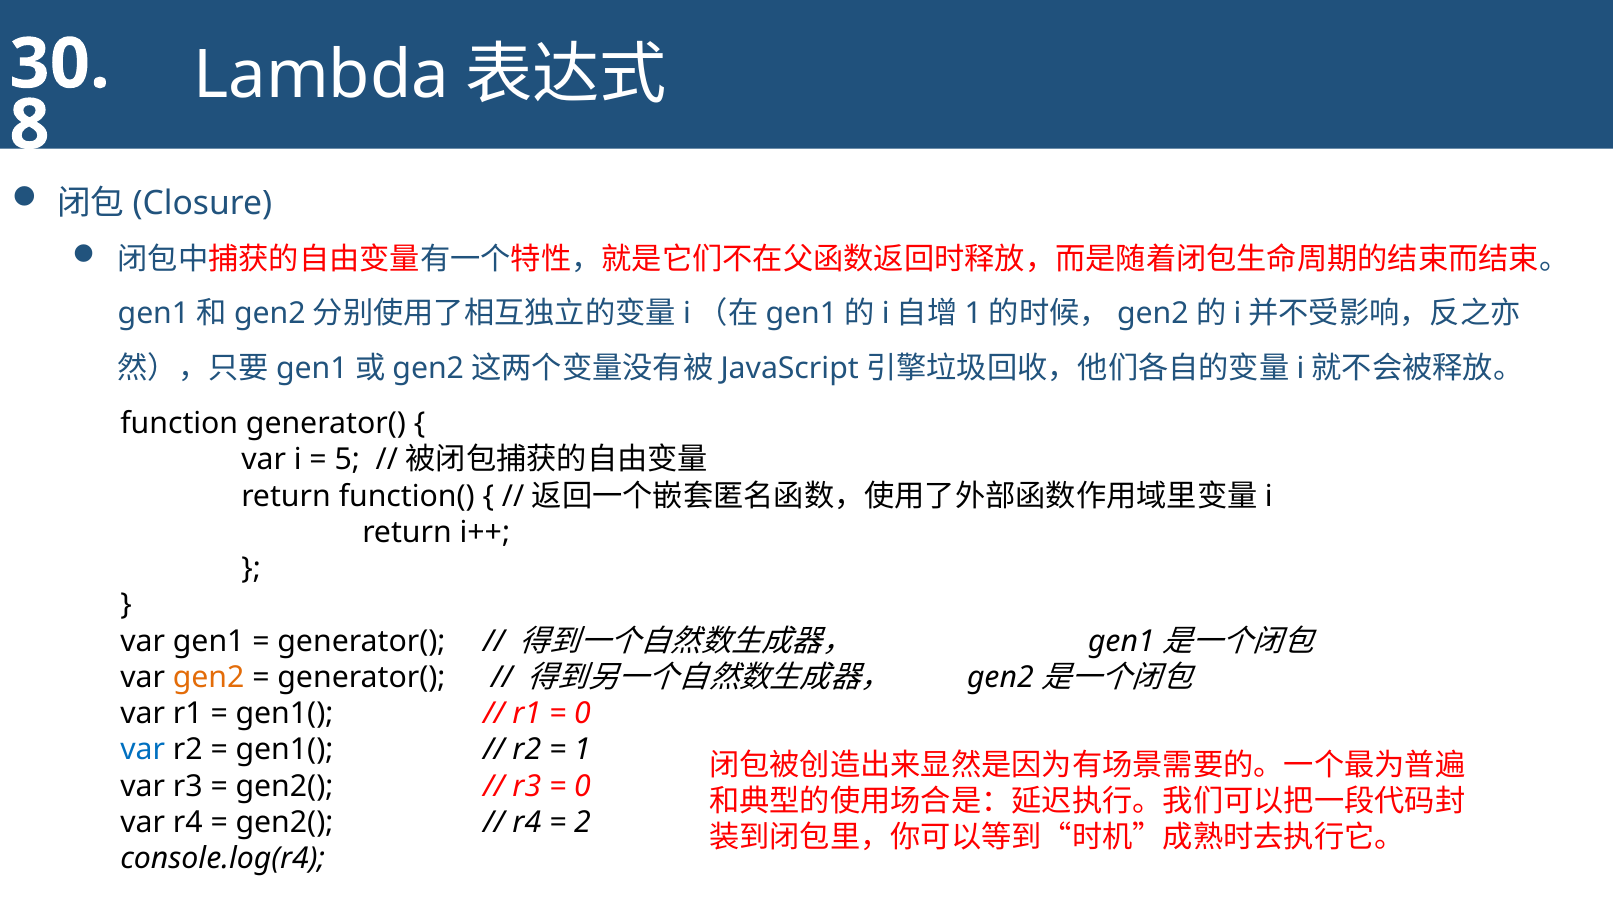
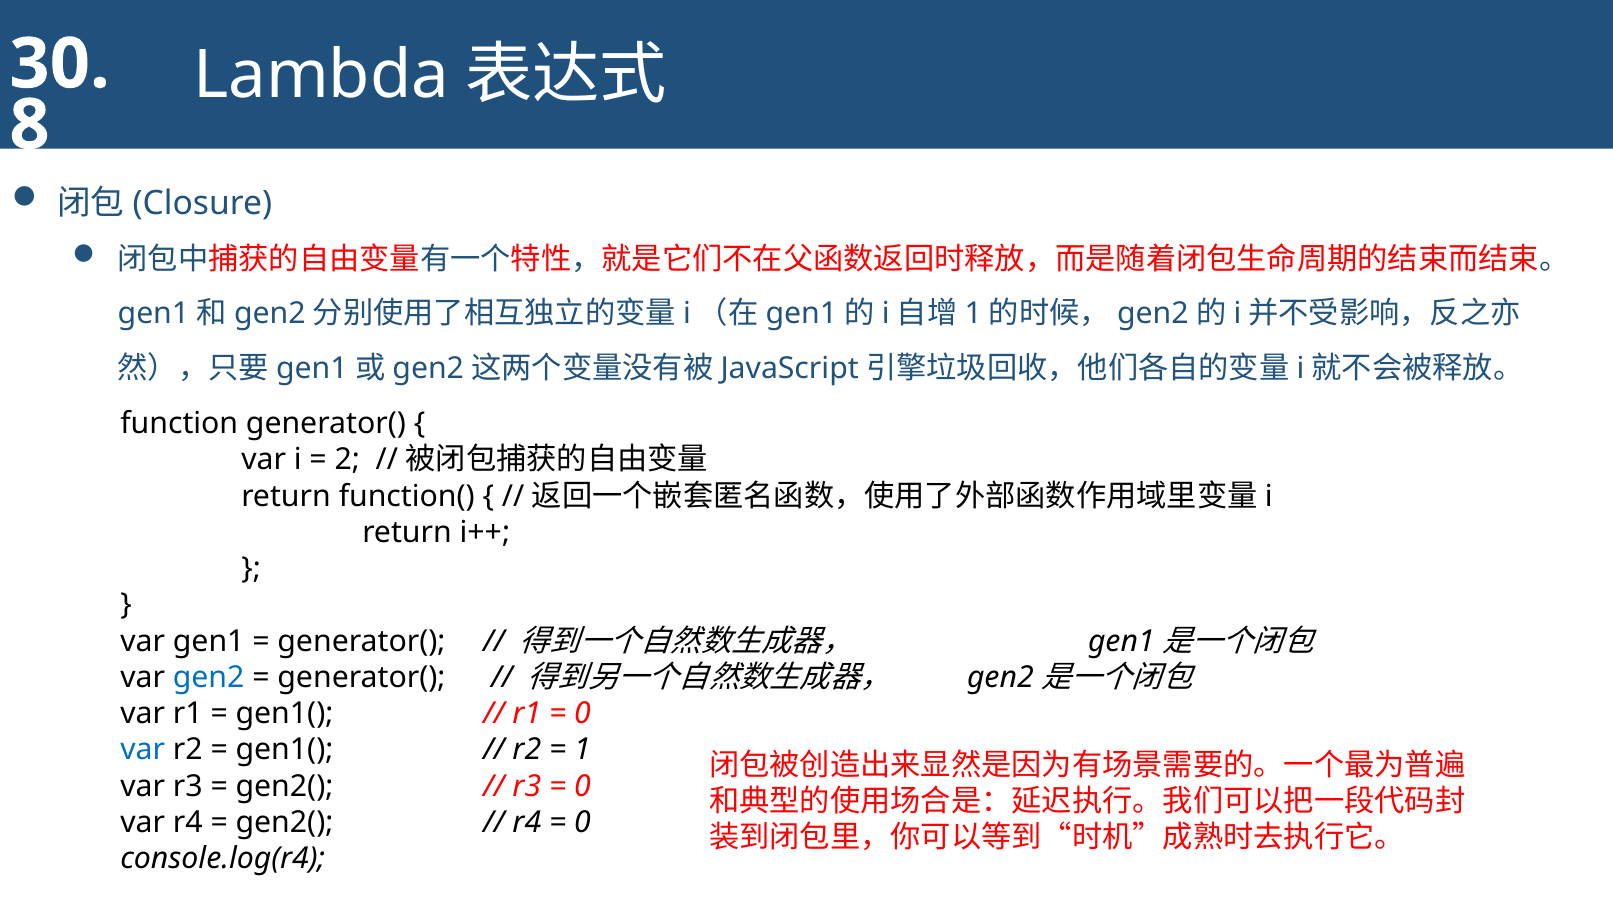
5: 5 -> 2 (347, 460)
gen2 colour: orange -> blue (209, 678)
2: 2 -> 0 (582, 823)
